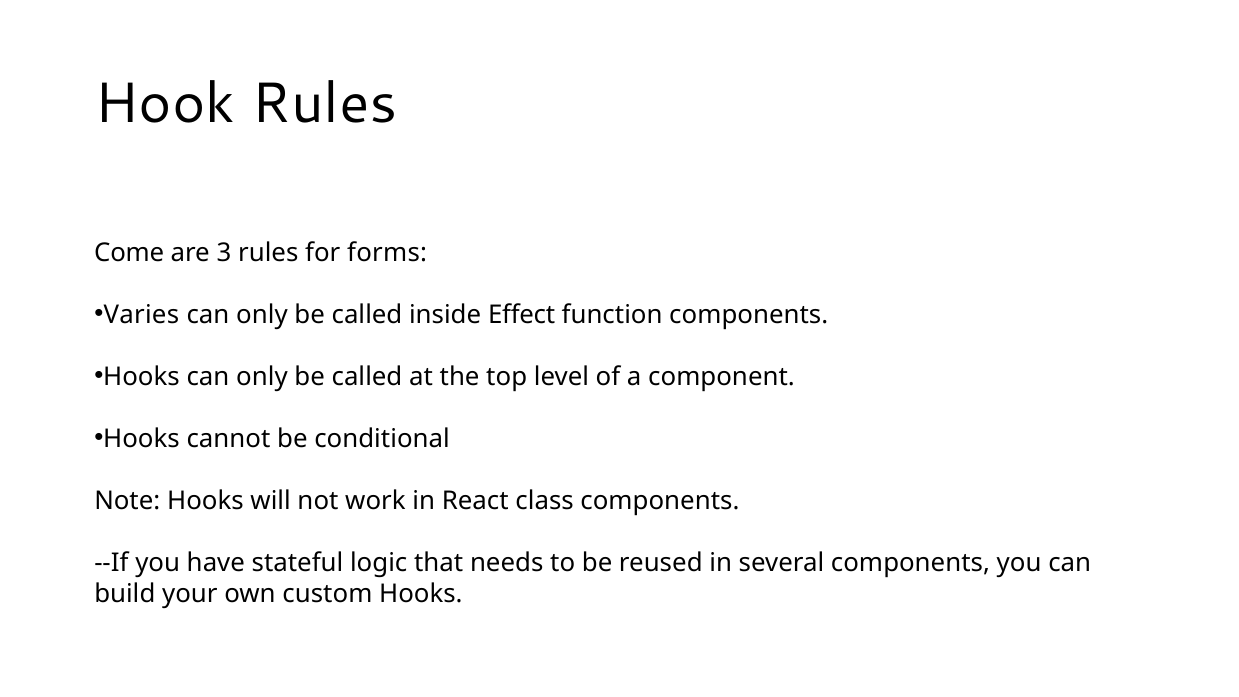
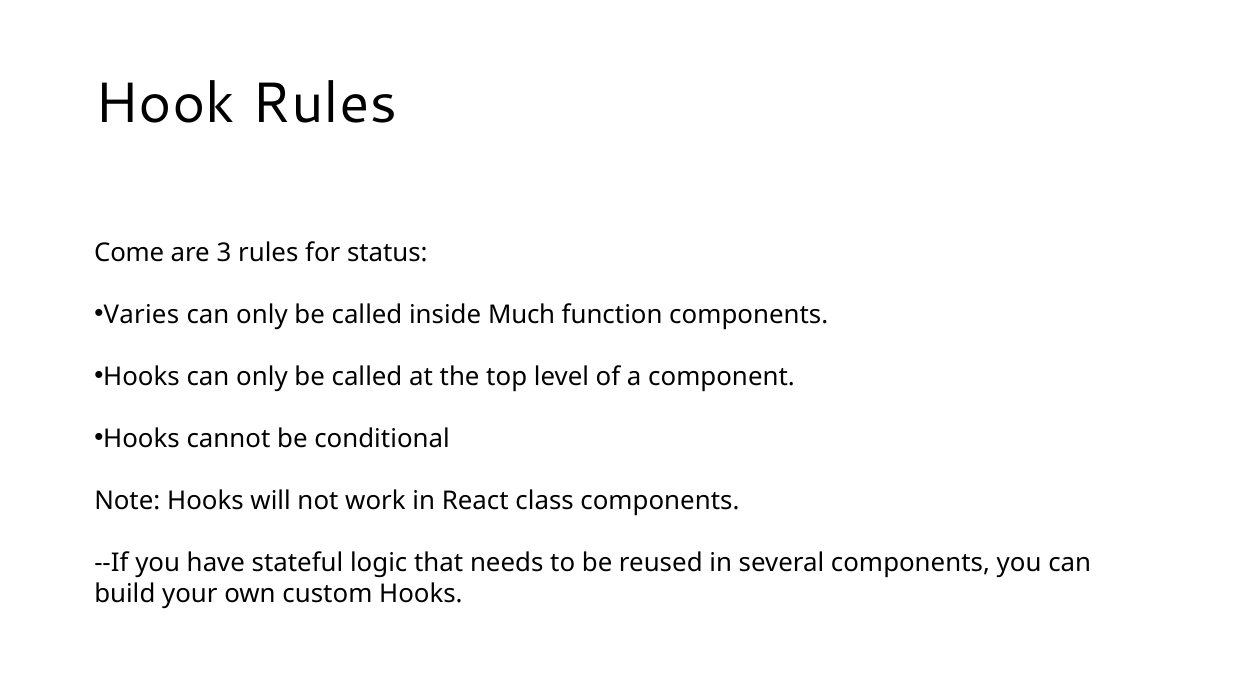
forms: forms -> status (387, 253)
Effect: Effect -> Much (522, 315)
